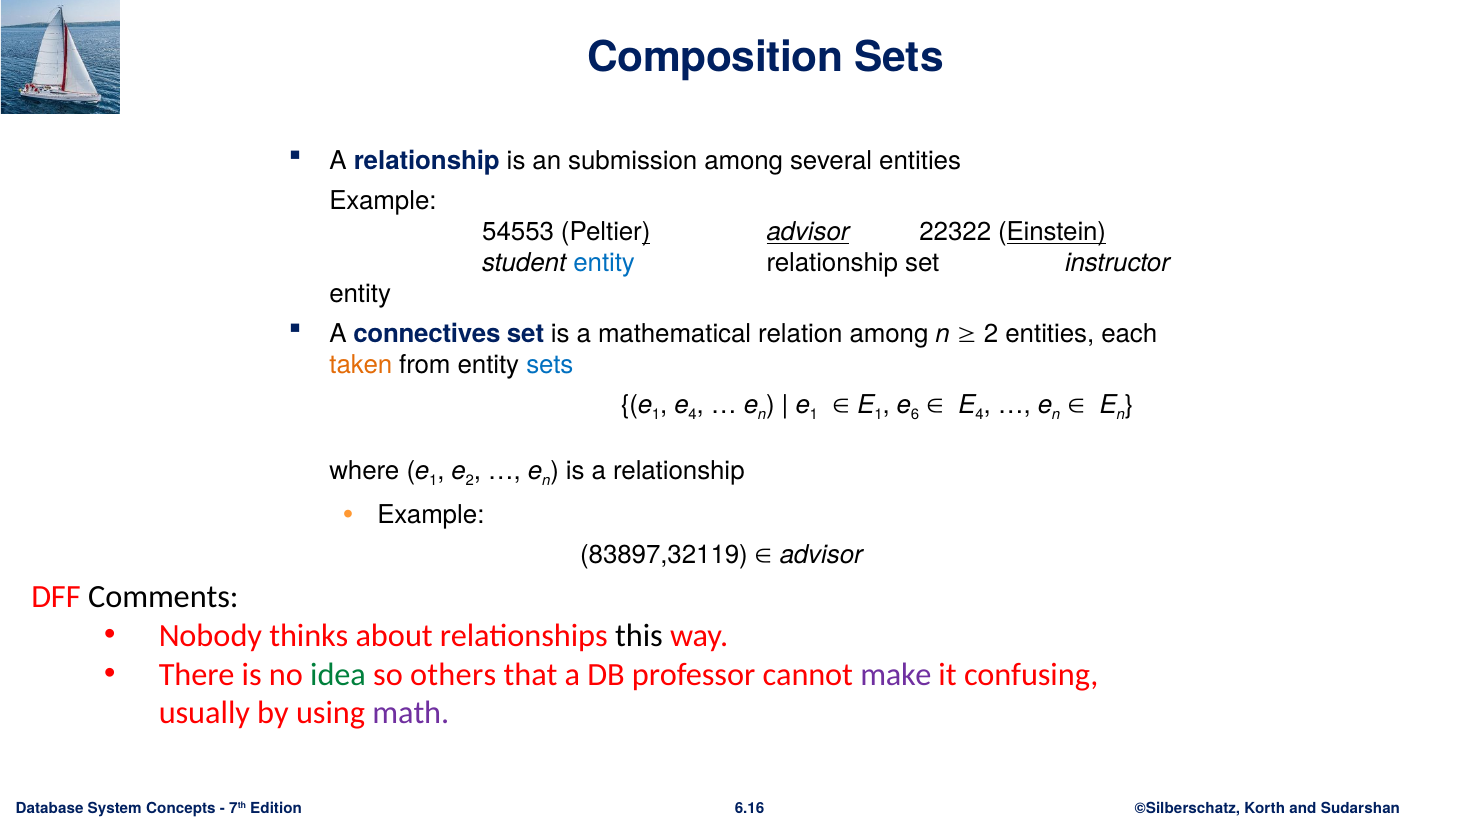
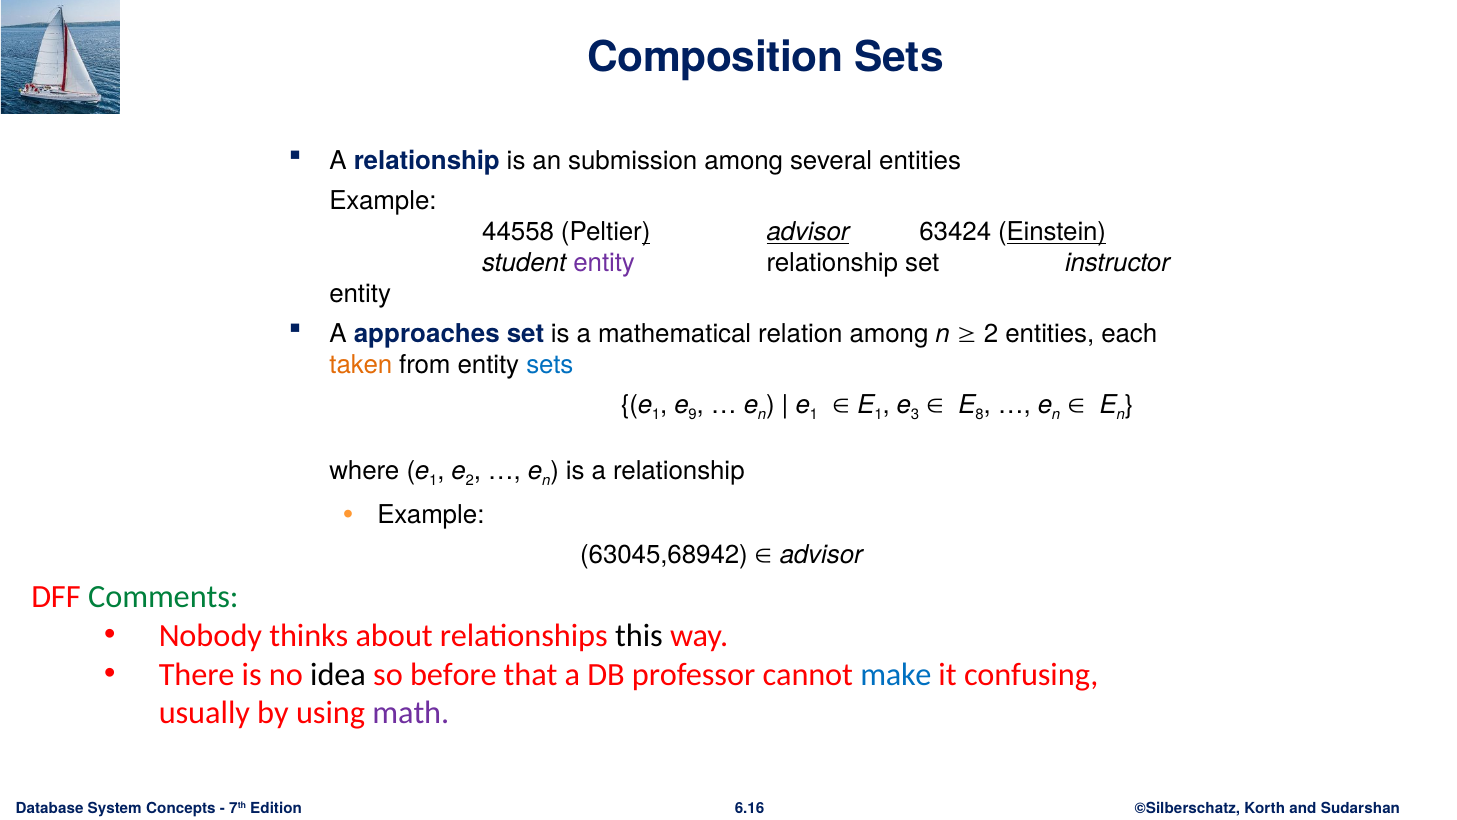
54553: 54553 -> 44558 (518, 231)
22322: 22322 -> 63424 (955, 231)
entity colour: blue -> purple (604, 262)
connectives: connectives -> approaches (427, 333)
4: 4 -> 9 (693, 414)
6: 6 -> 3 (915, 414)
4: 4 -> 8 (980, 414)
83897,32119: 83897,32119 -> 63045,68942 (664, 555)
Comments colour: black -> green (163, 596)
idea colour: green -> black (338, 674)
others: others -> before (453, 674)
make colour: purple -> blue (896, 674)
